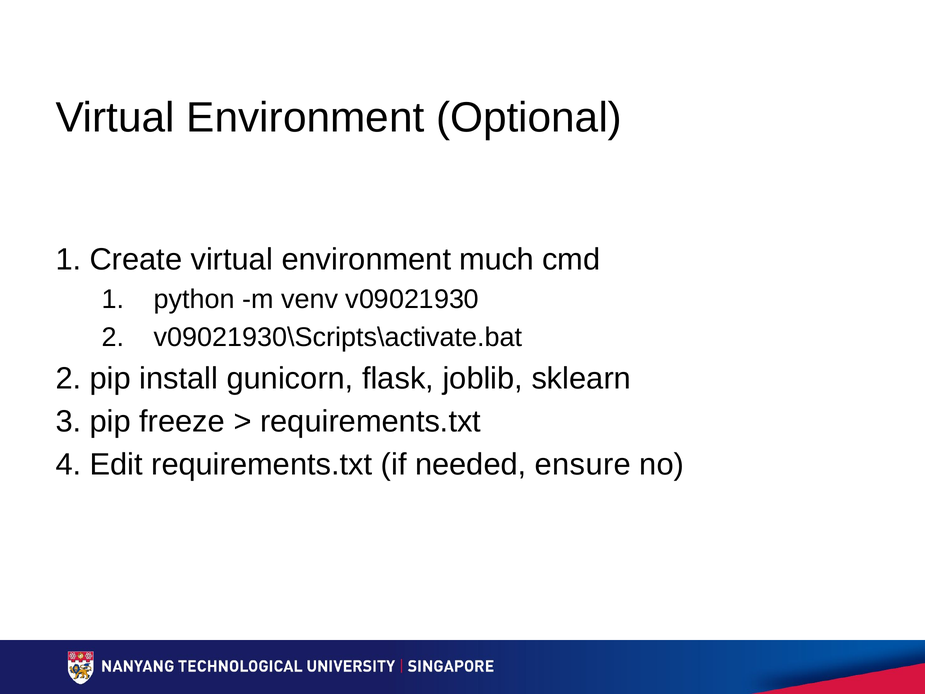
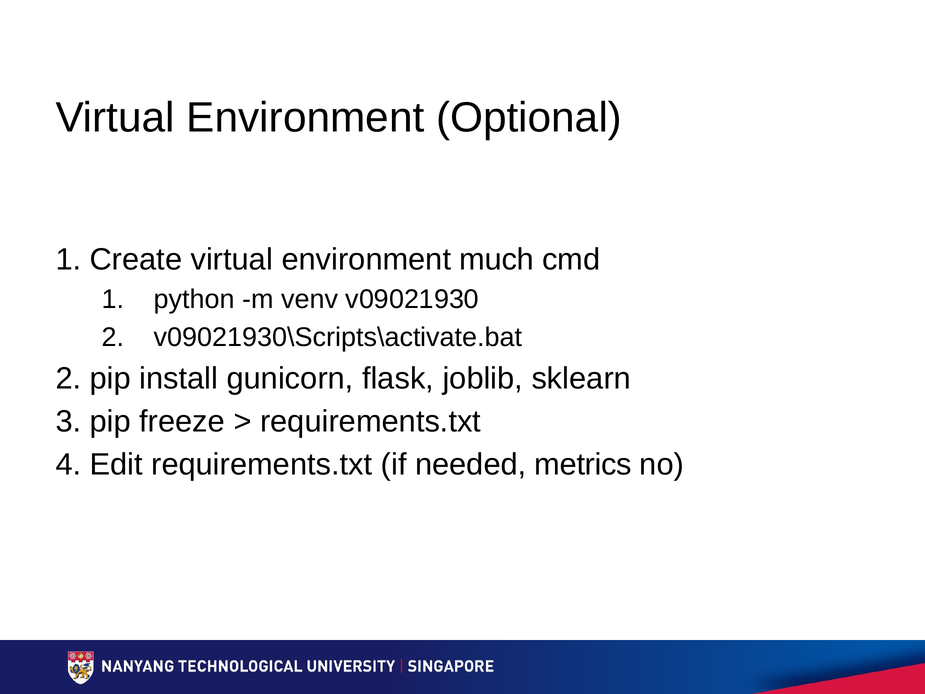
ensure: ensure -> metrics (583, 465)
